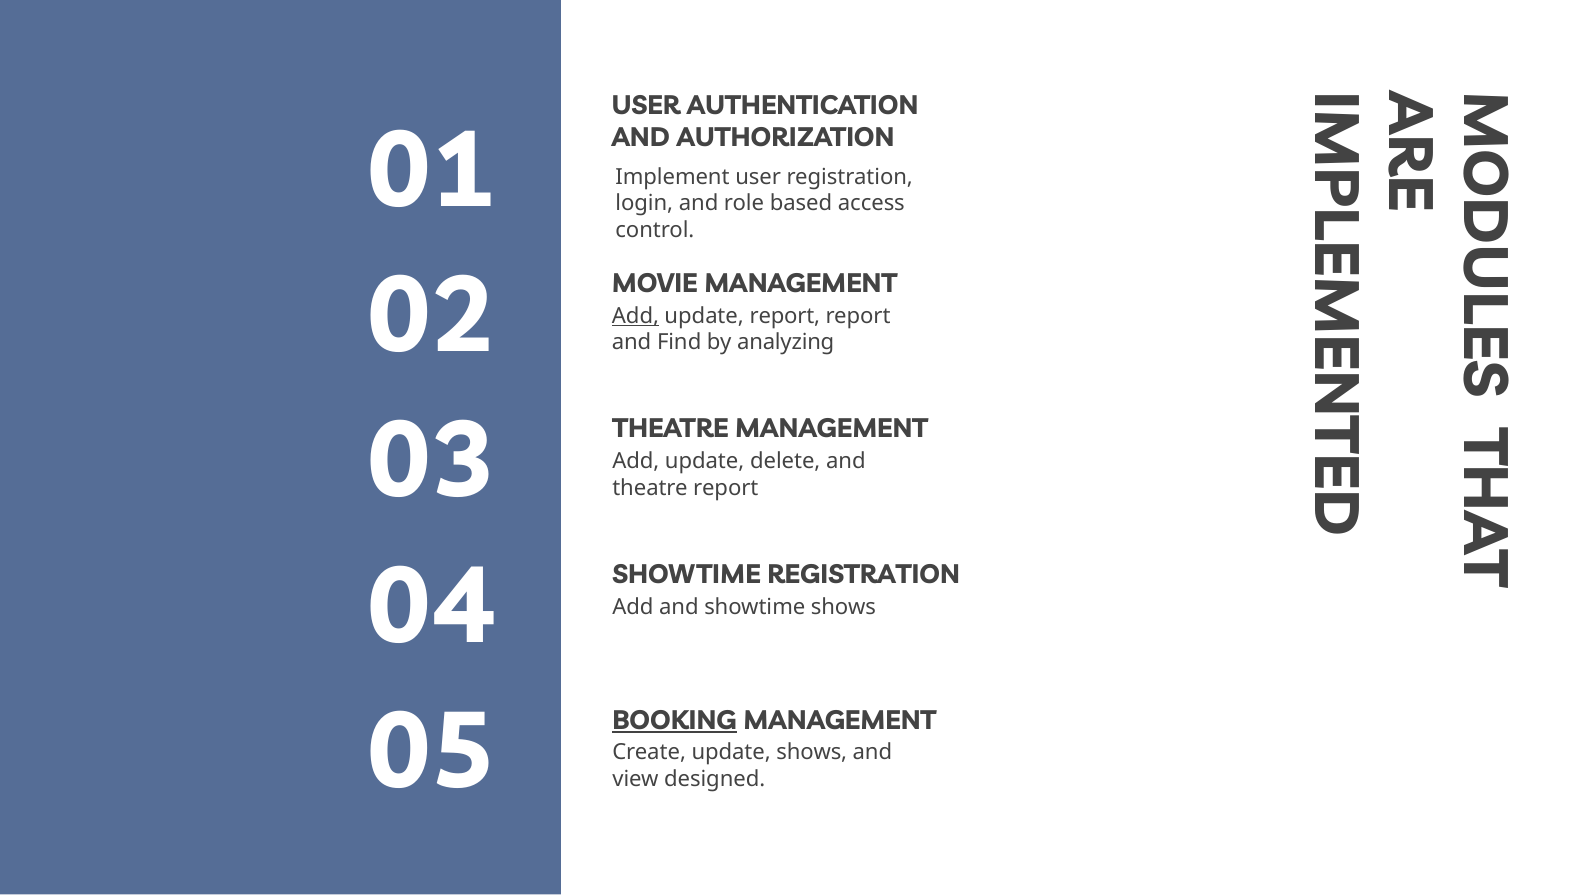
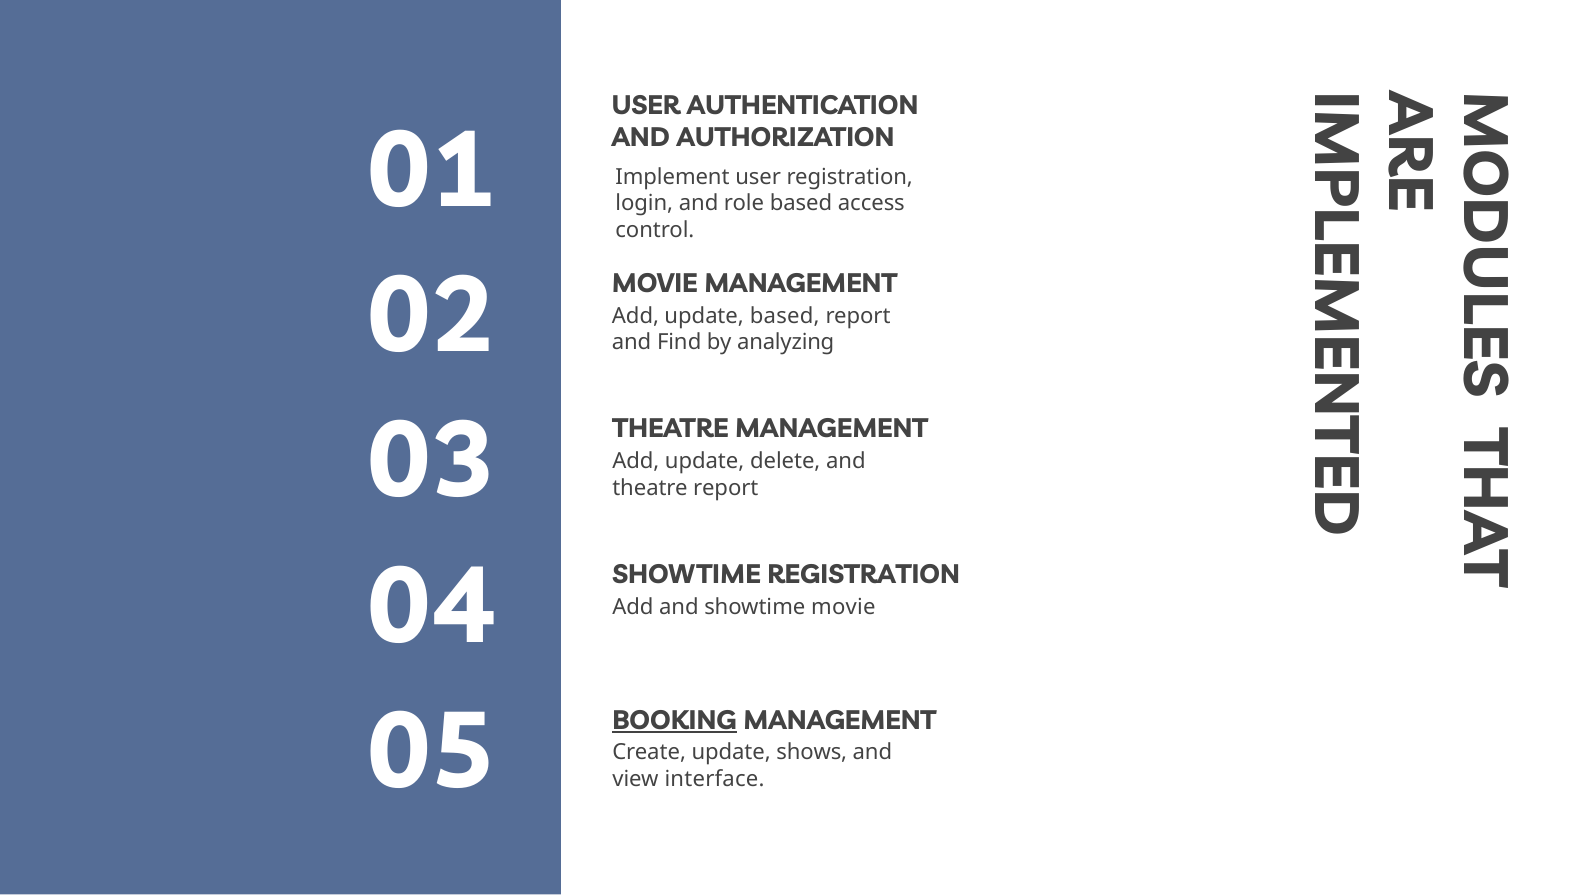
Add underline: present -> none (635, 316)
update report: report -> based (785, 316)
showtime shows: shows -> movie (843, 607)
designed: designed -> interface (715, 779)
